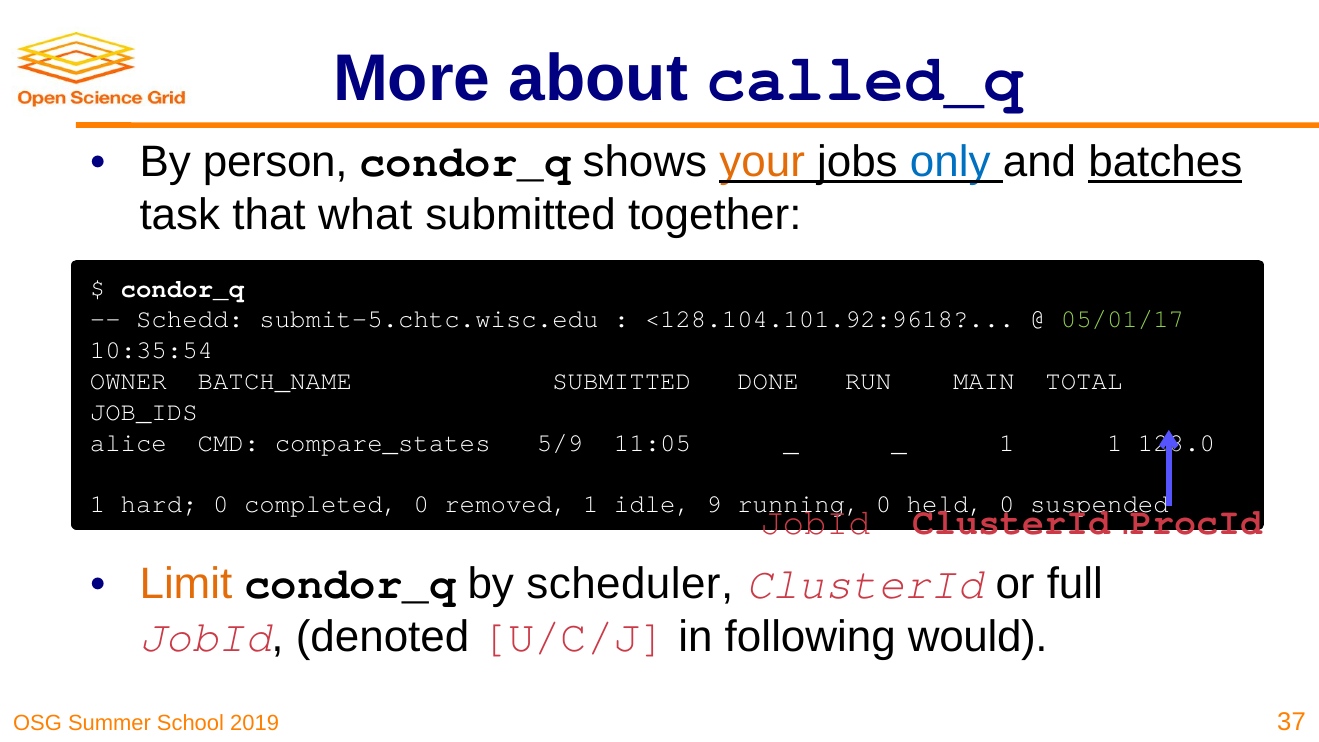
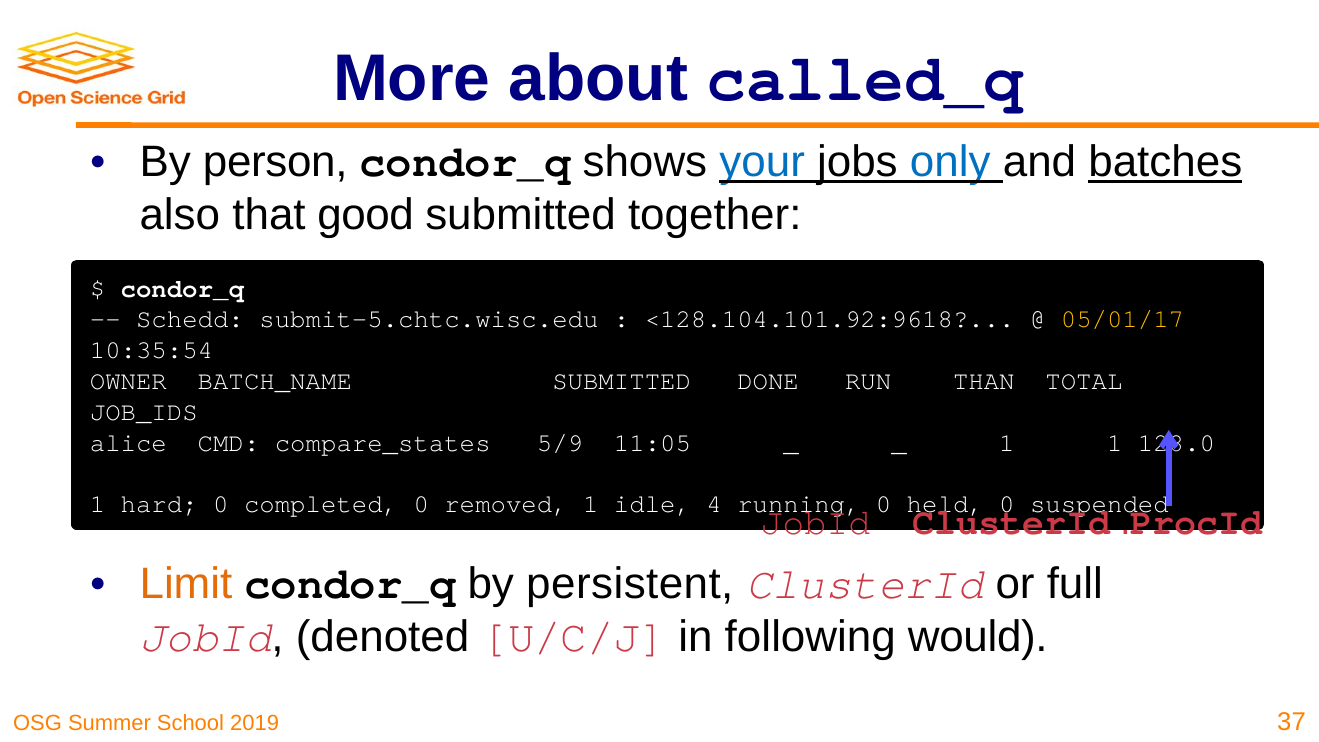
your colour: orange -> blue (762, 162)
task: task -> also (180, 215)
what: what -> good (366, 215)
05/01/17 colour: light green -> yellow (1122, 319)
MAIN: MAIN -> THAN (984, 381)
9: 9 -> 4 (714, 504)
scheduler: scheduler -> persistent (630, 584)
